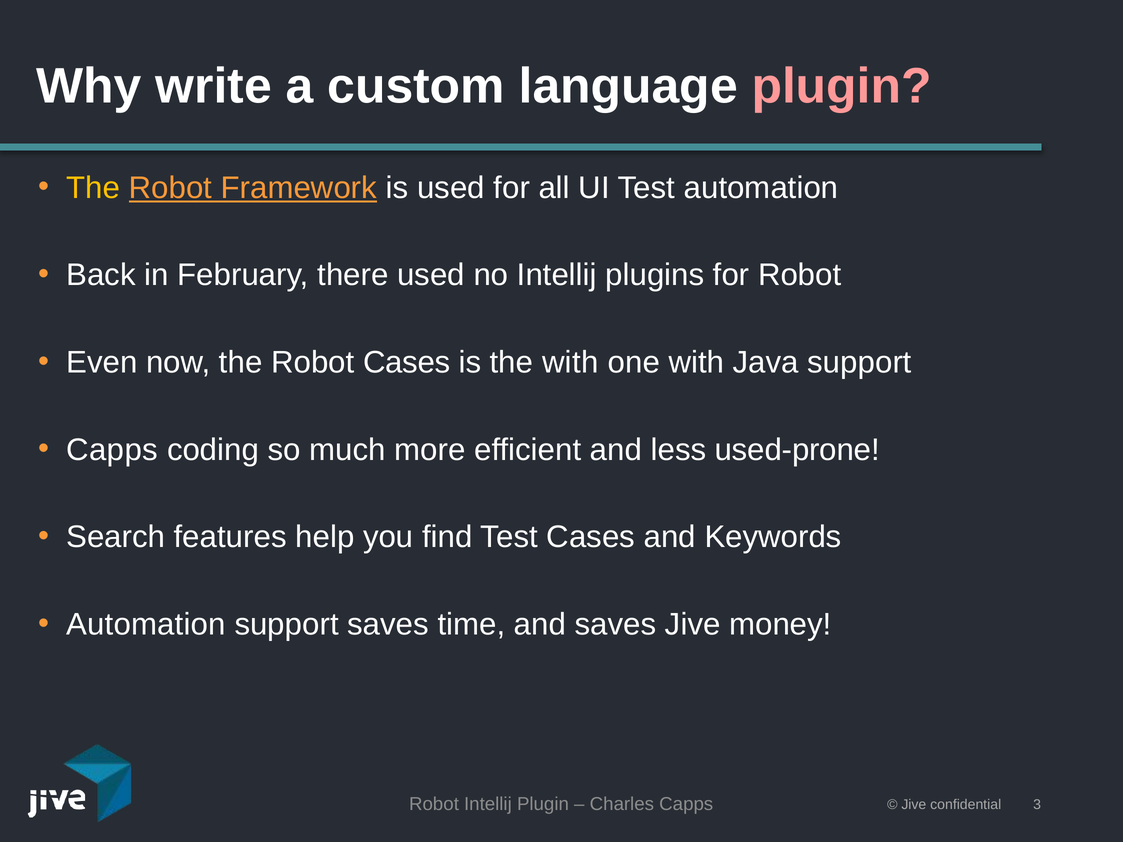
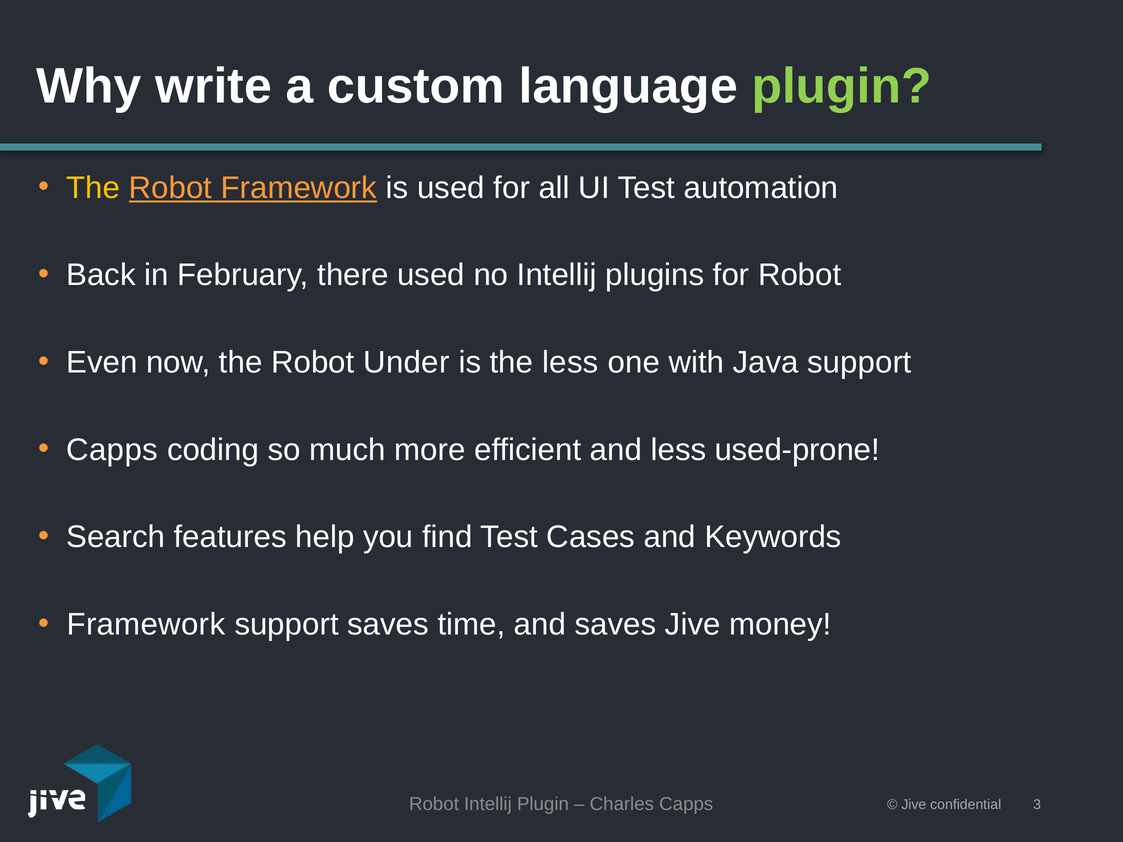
plugin colour: pink -> light green (842, 86)
Robot Cases: Cases -> Under (406, 363)
the with: with -> less (570, 363)
Automation: Automation -> Framework (146, 625)
